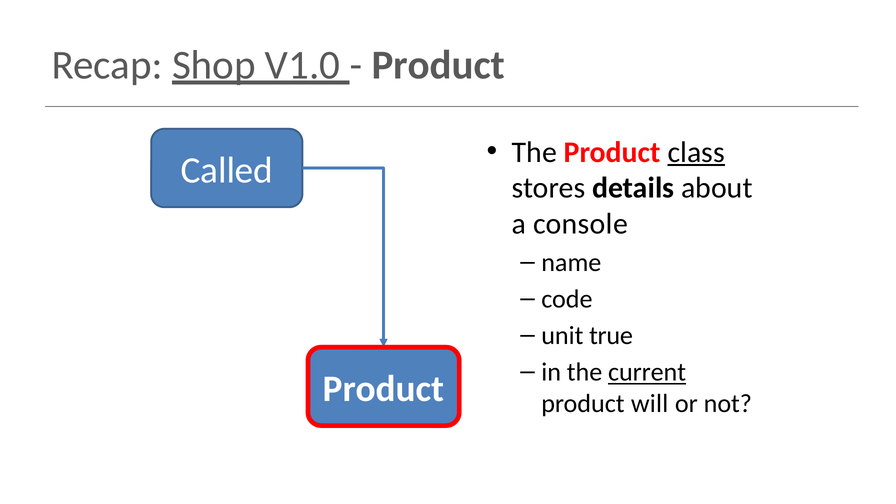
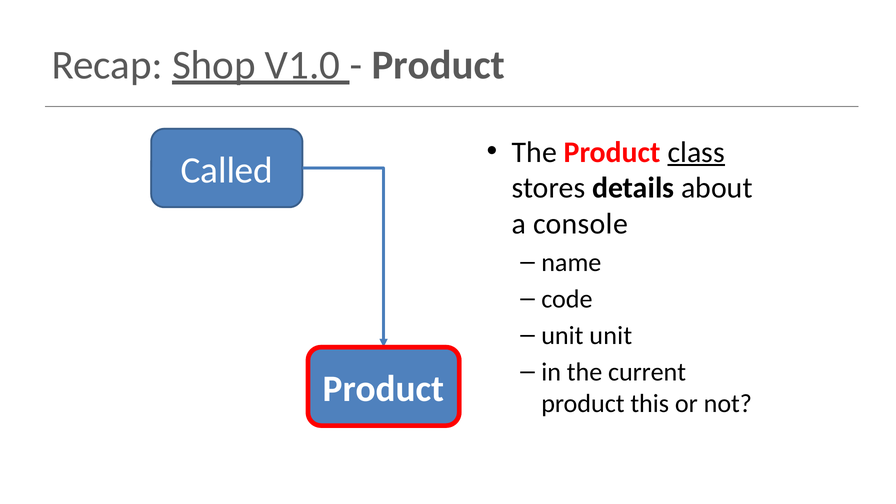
unit true: true -> unit (611, 336)
current underline: present -> none (647, 372)
will: will -> this (650, 404)
